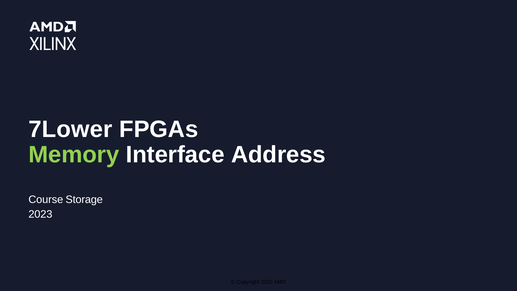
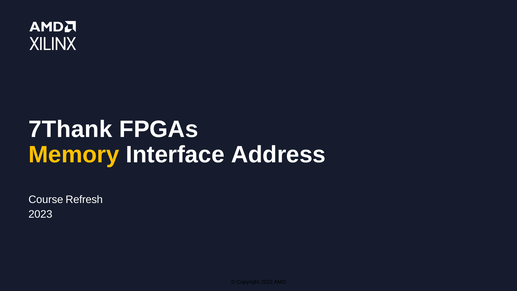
7Lower: 7Lower -> 7Thank (70, 129)
Memory colour: light green -> yellow (74, 155)
Storage: Storage -> Refresh (84, 200)
